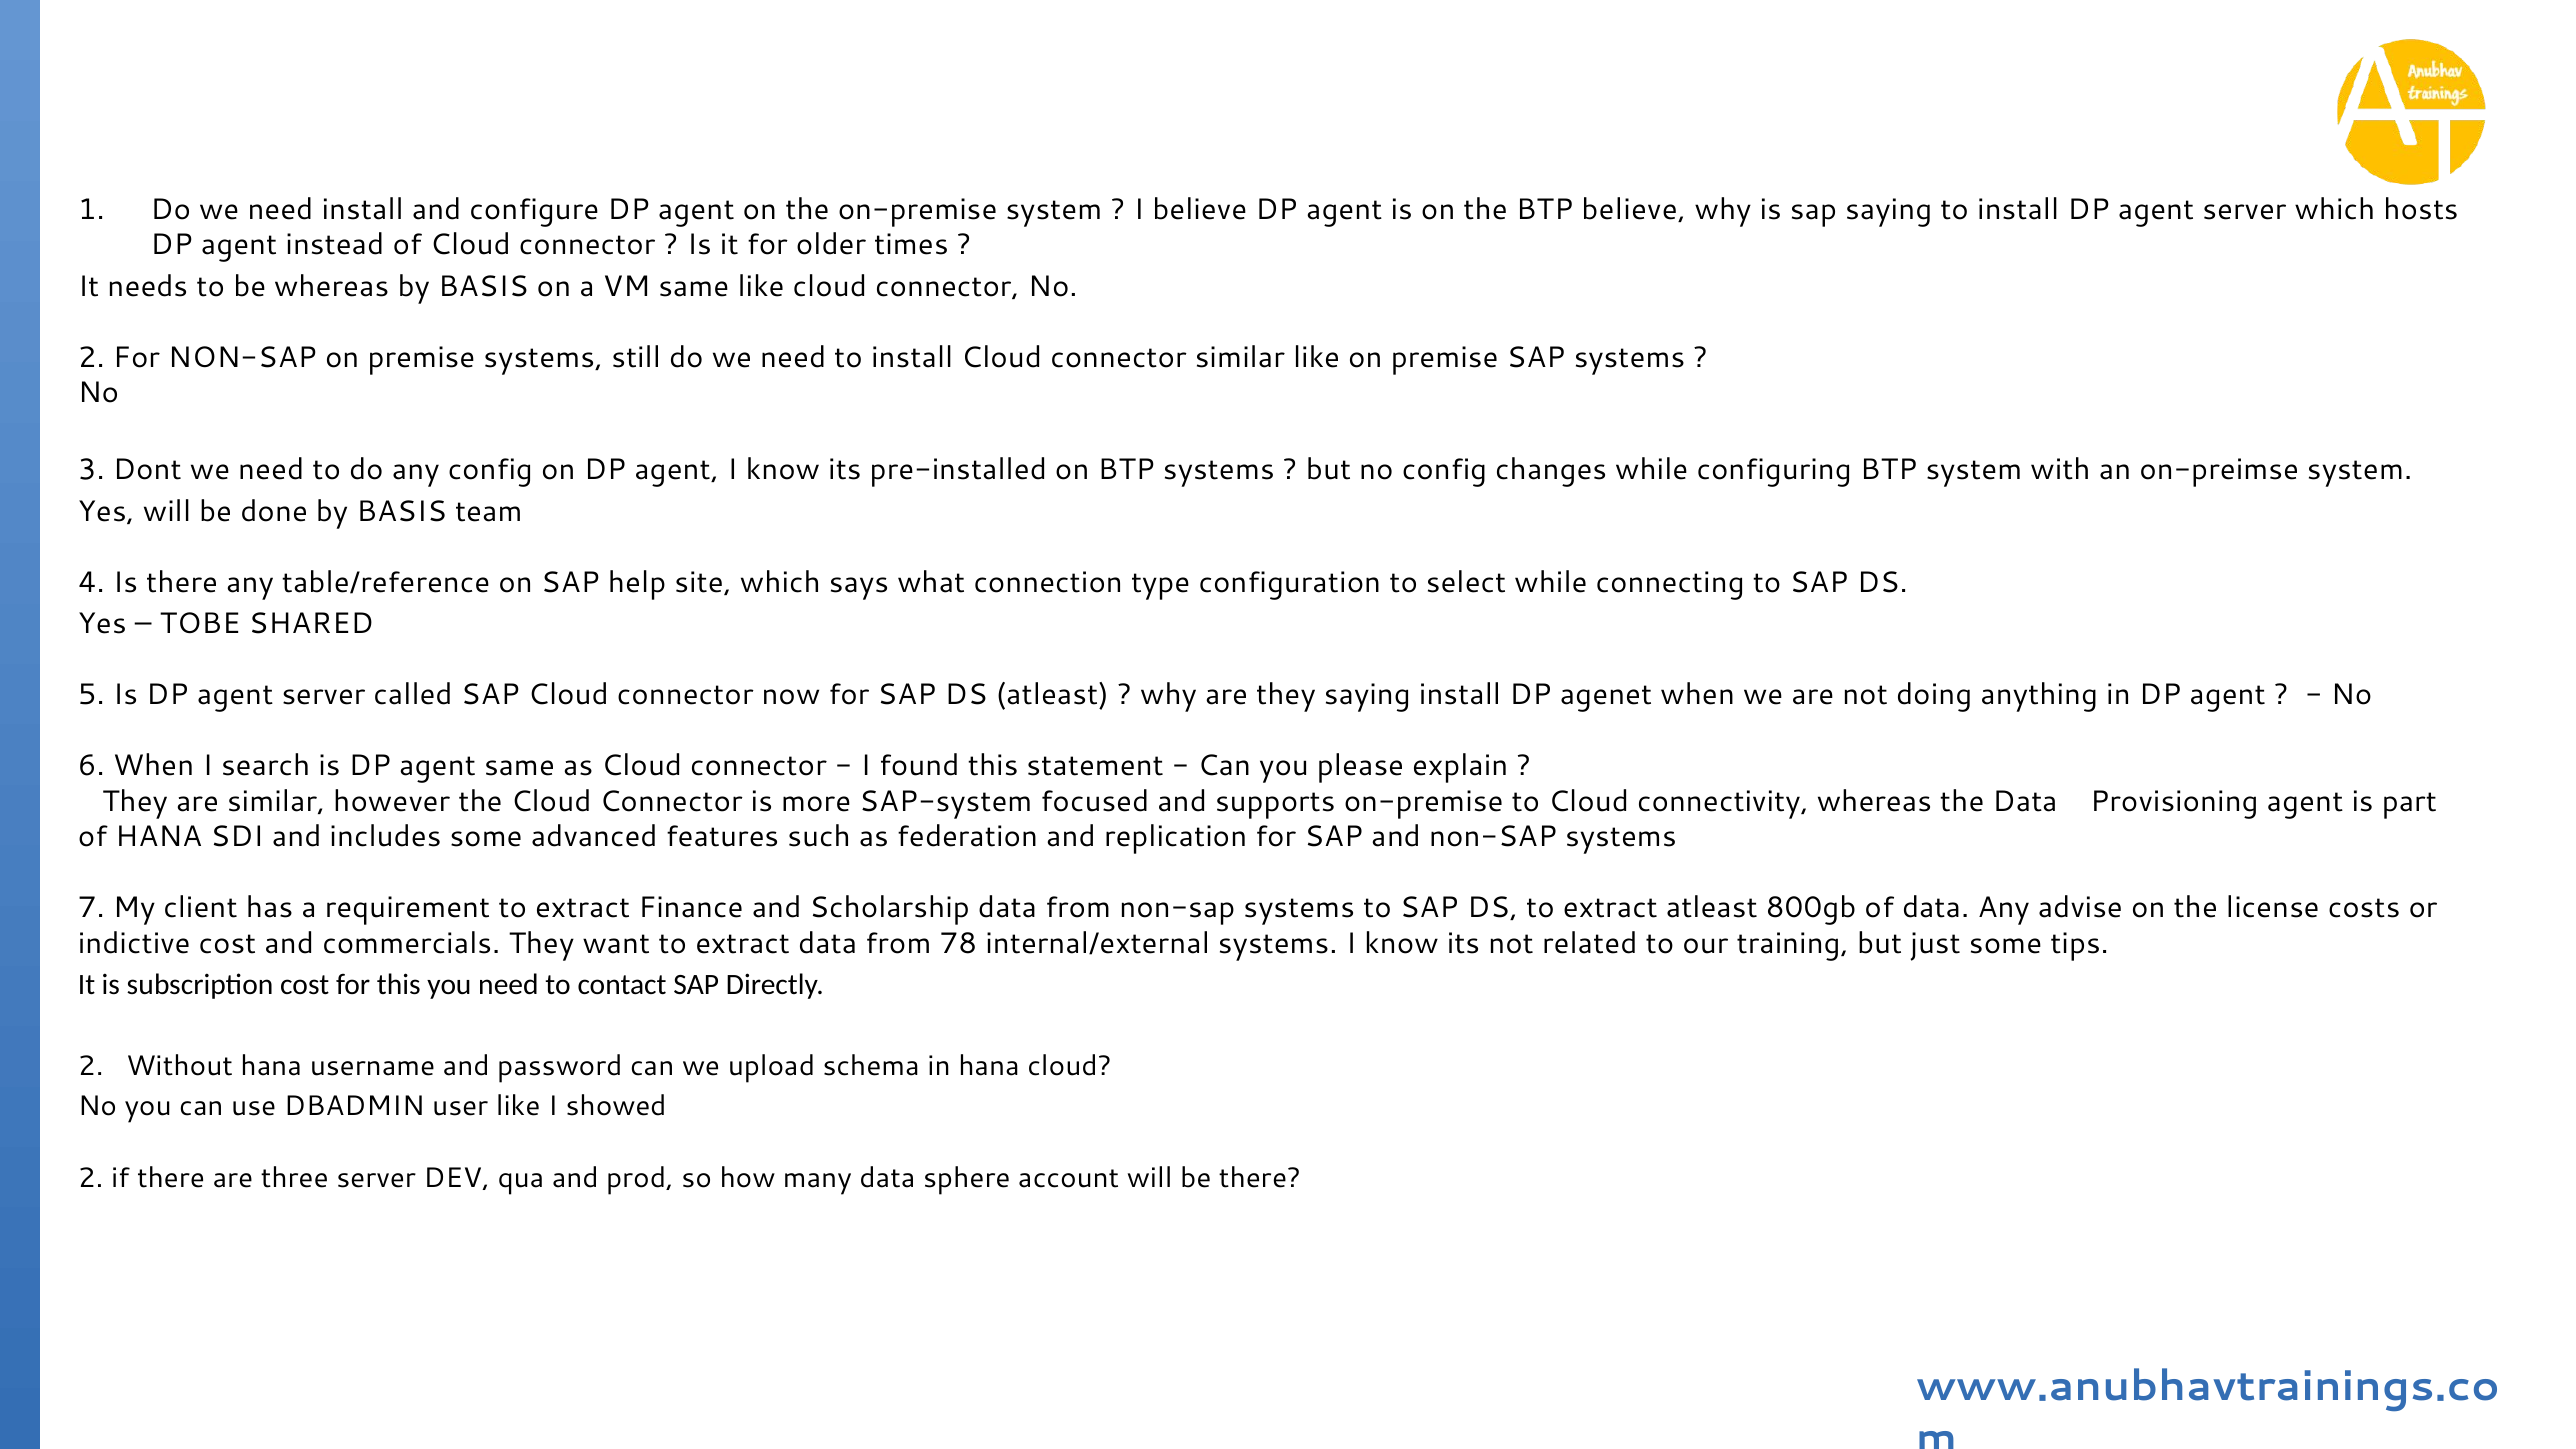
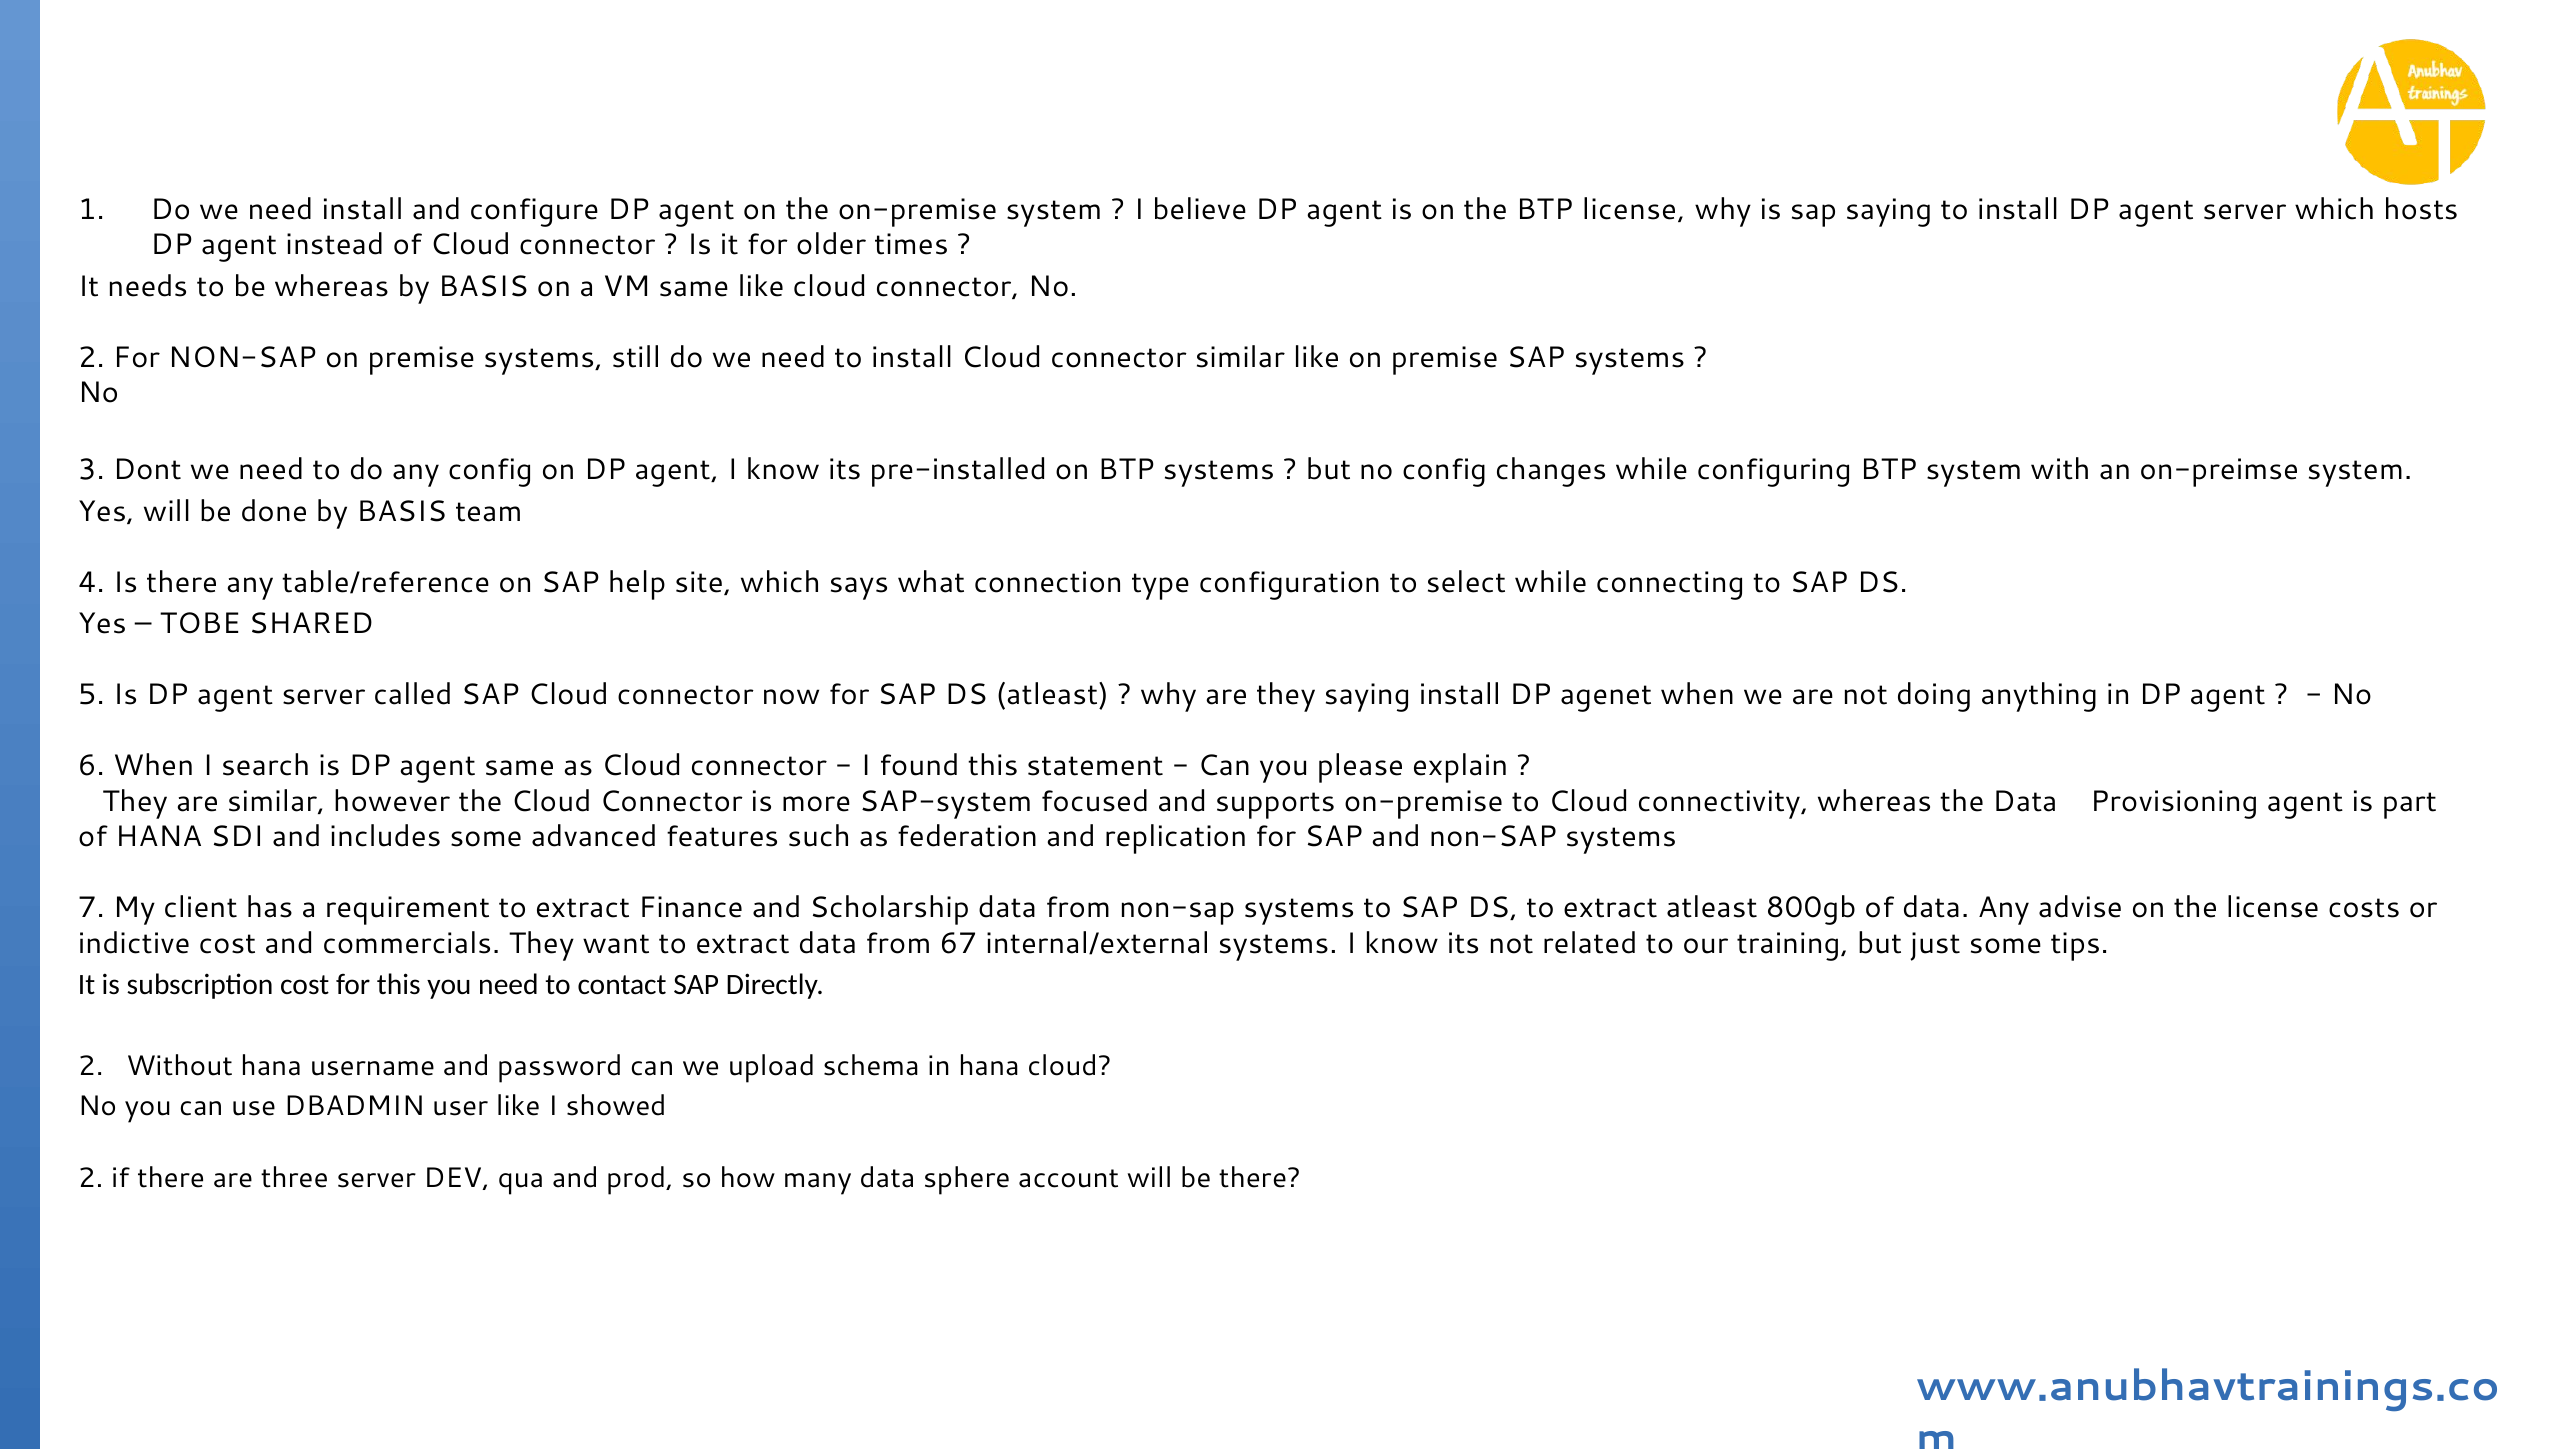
BTP believe: believe -> license (1634, 210)
78: 78 -> 67 (958, 944)
